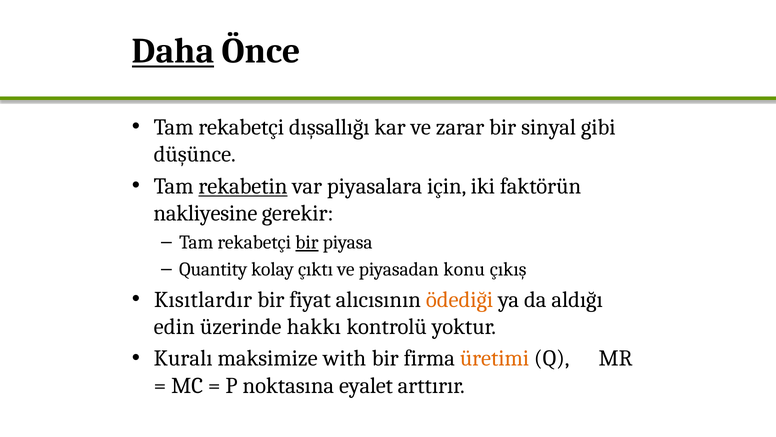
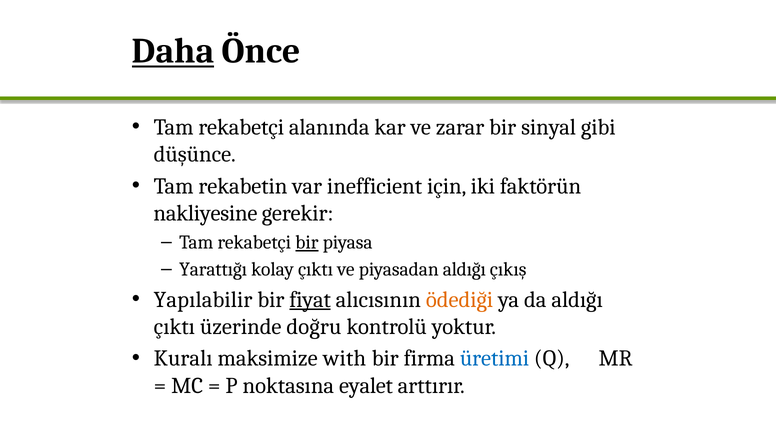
dışsallığı: dışsallığı -> alanında (329, 127)
rekabetin underline: present -> none (243, 186)
piyasalara: piyasalara -> inefficient (375, 186)
Quantity: Quantity -> Yarattığı (213, 269)
piyasadan konu: konu -> aldığı (464, 269)
Kısıtlardır: Kısıtlardır -> Yapılabilir (203, 299)
fiyat underline: none -> present (310, 299)
edin: edin -> çıktı (174, 326)
hakkı: hakkı -> doğru (314, 326)
üretimi colour: orange -> blue (495, 358)
